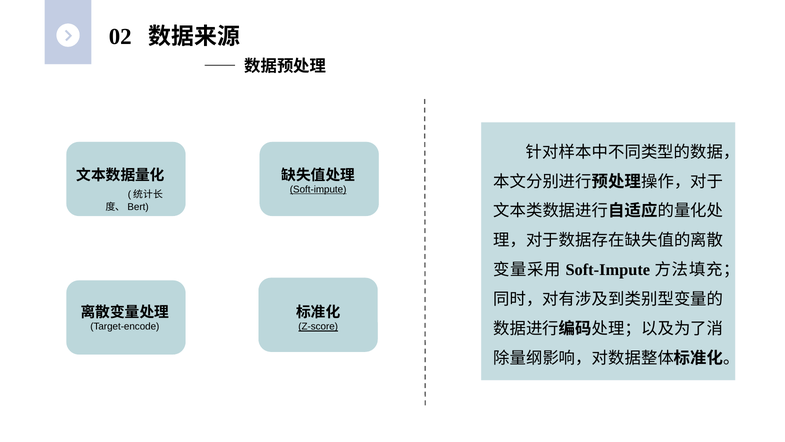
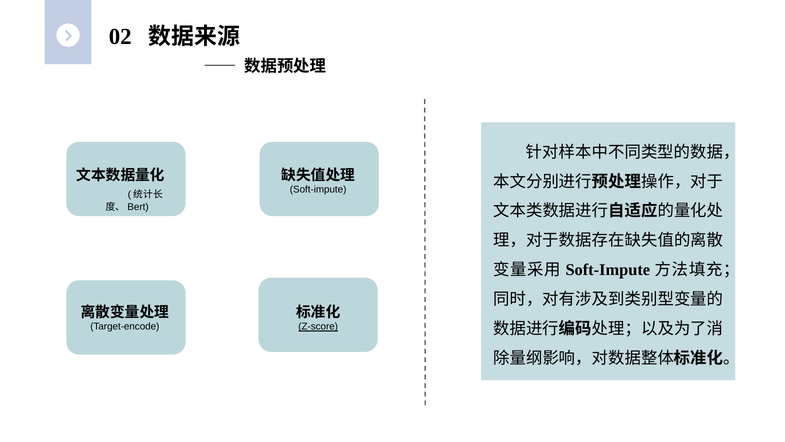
Soft-impute underline: present -> none (318, 189)
